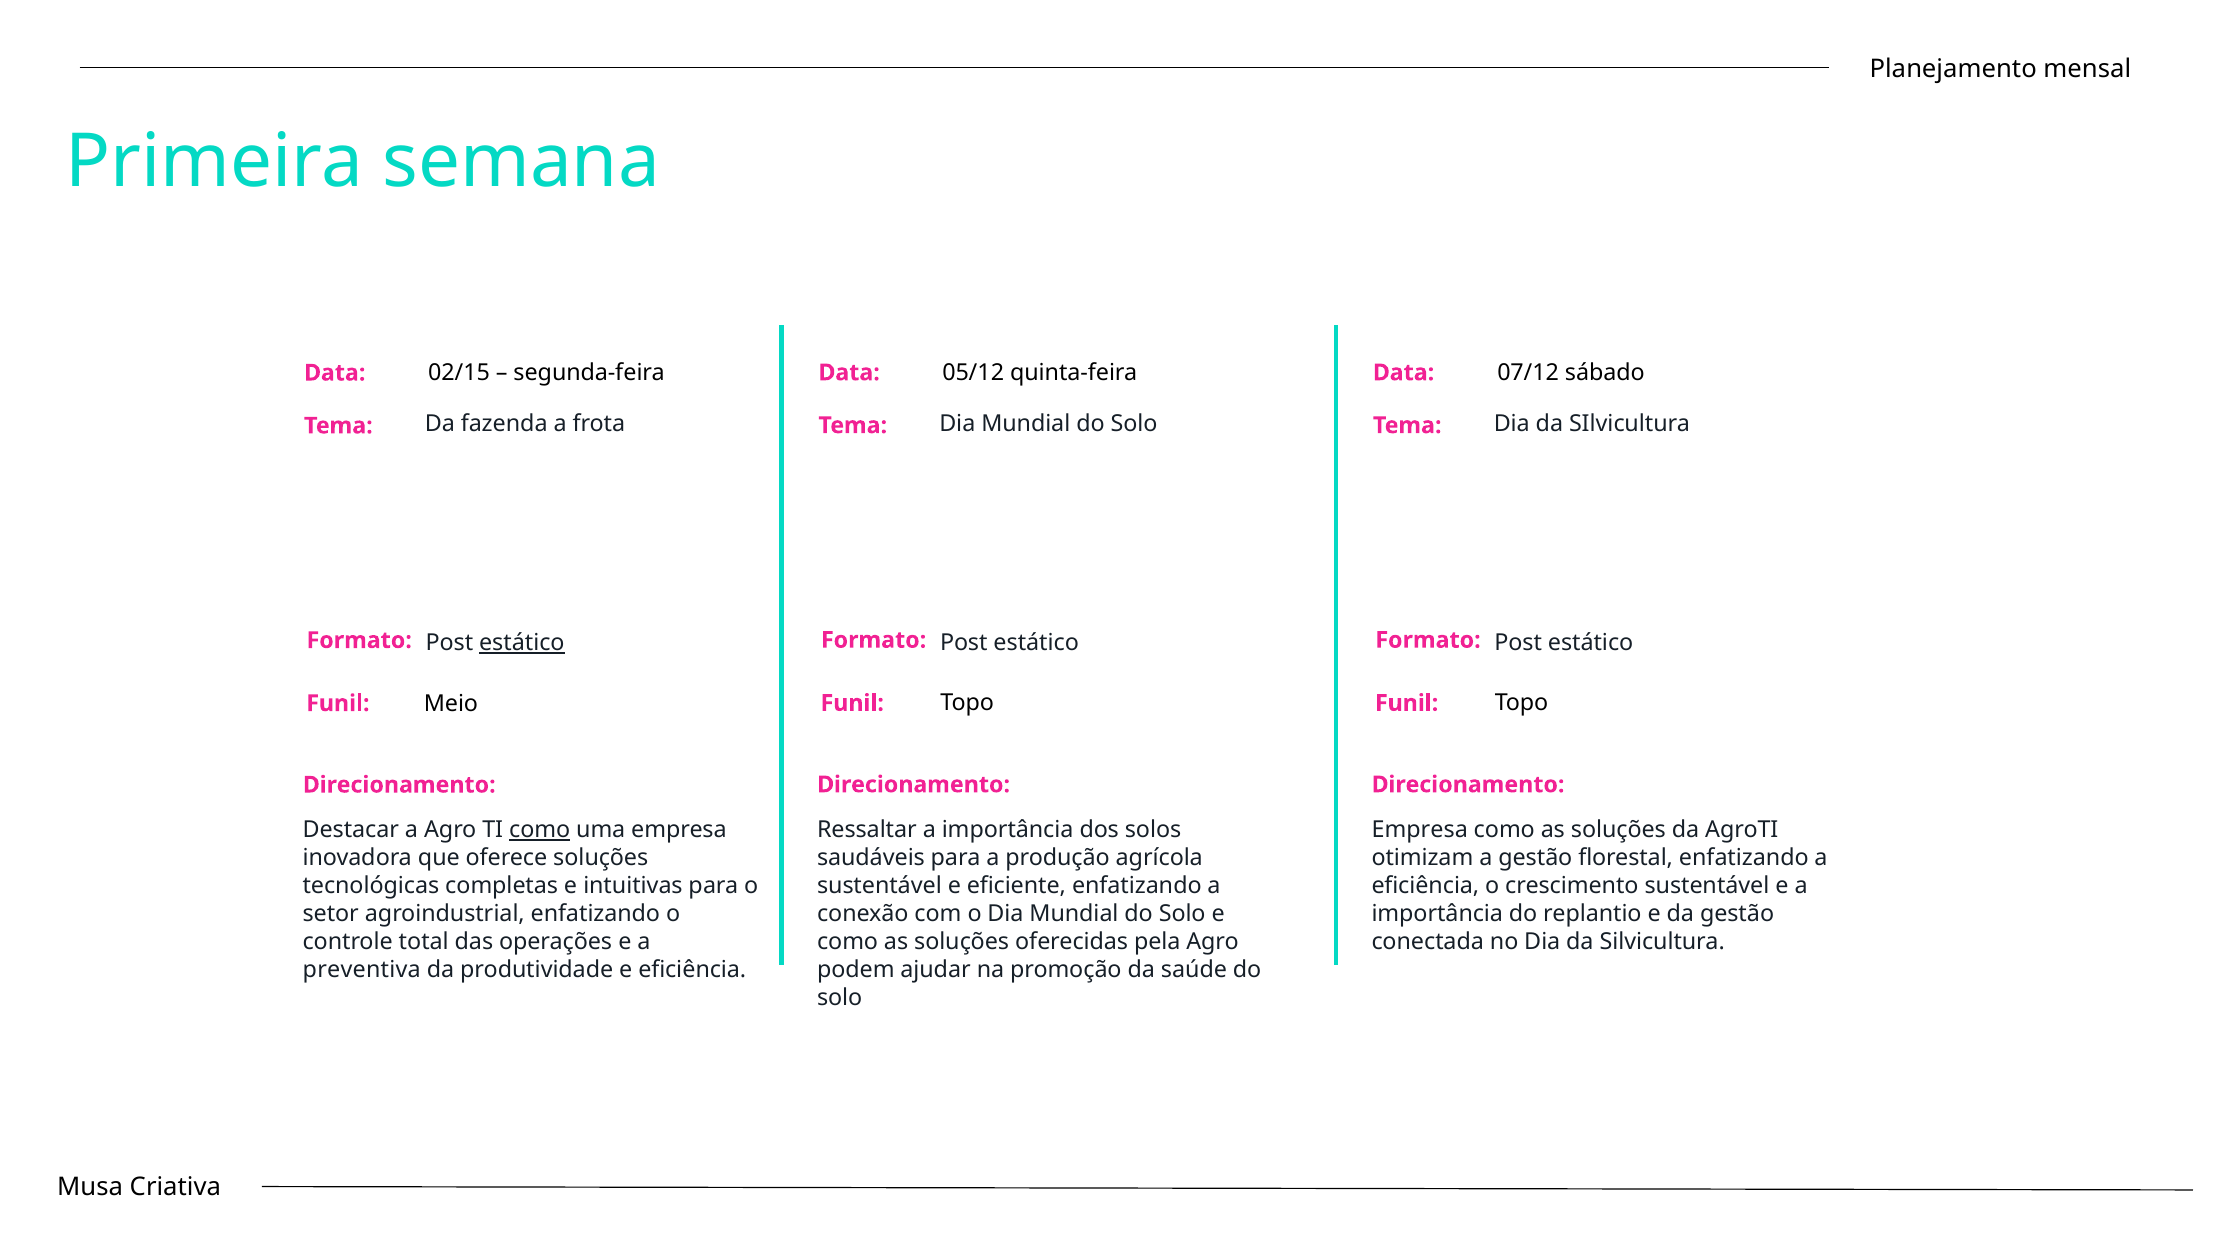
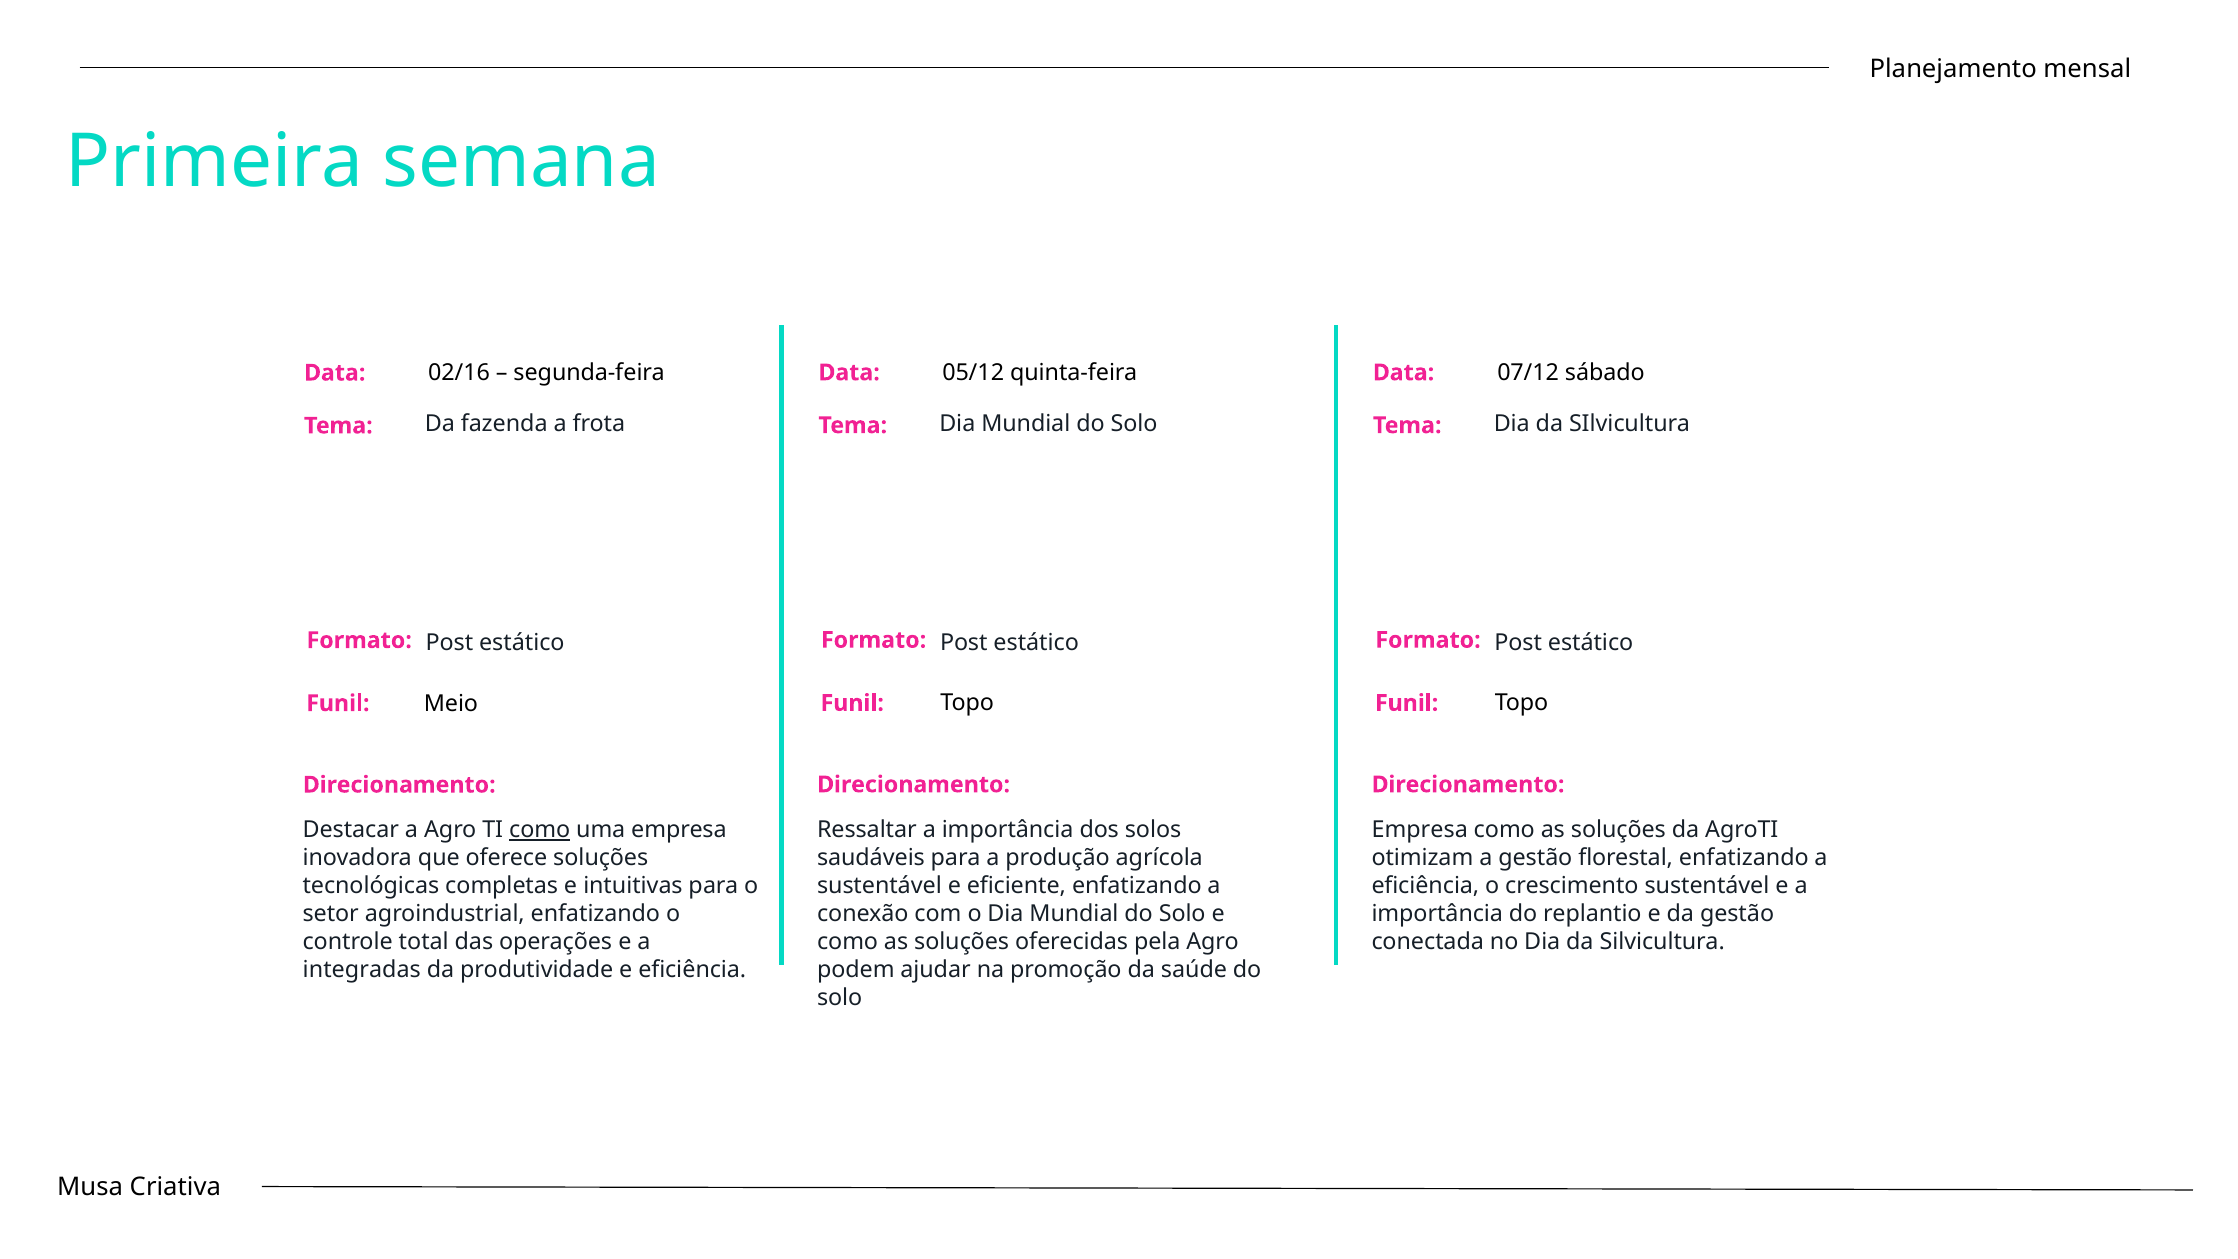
02/15: 02/15 -> 02/16 (459, 373)
estático underline: present -> none (522, 643)
preventiva: preventiva -> integradas (362, 970)
